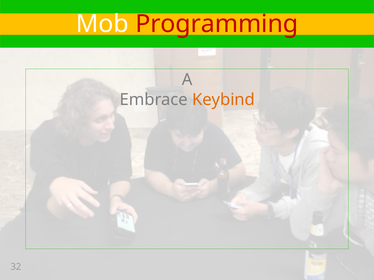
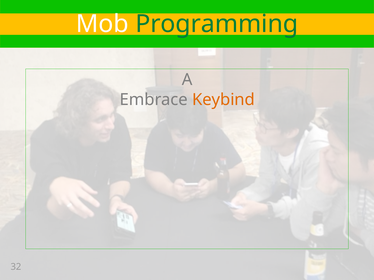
Programming colour: red -> green (217, 24)
